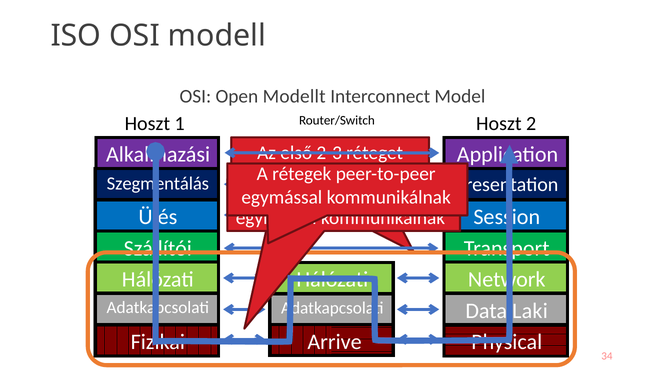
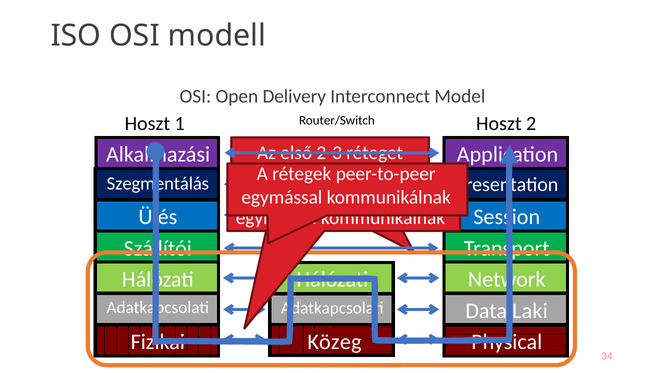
Modellt: Modellt -> Delivery (294, 96)
Arrive: Arrive -> Közeg (334, 342)
